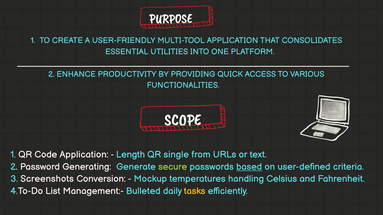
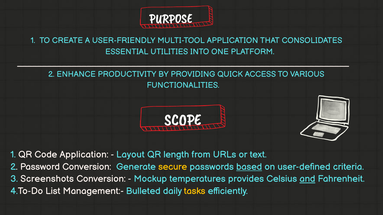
Length: Length -> Layout (130, 155)
single: single -> length (176, 155)
Password Generating: Generating -> Conversion (87, 167)
secure colour: light green -> yellow (173, 167)
handling: handling -> provides (246, 179)
and underline: none -> present (307, 179)
